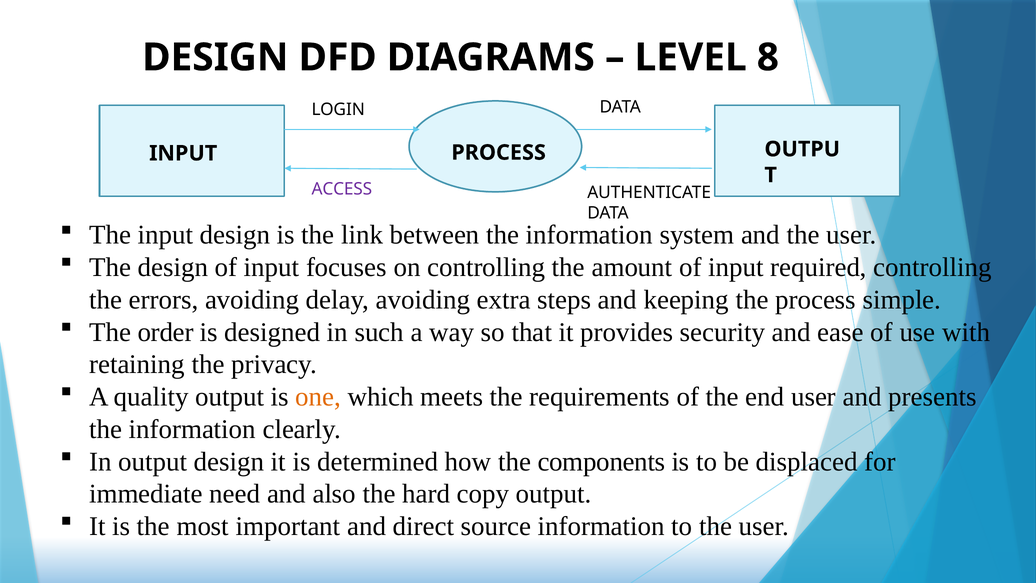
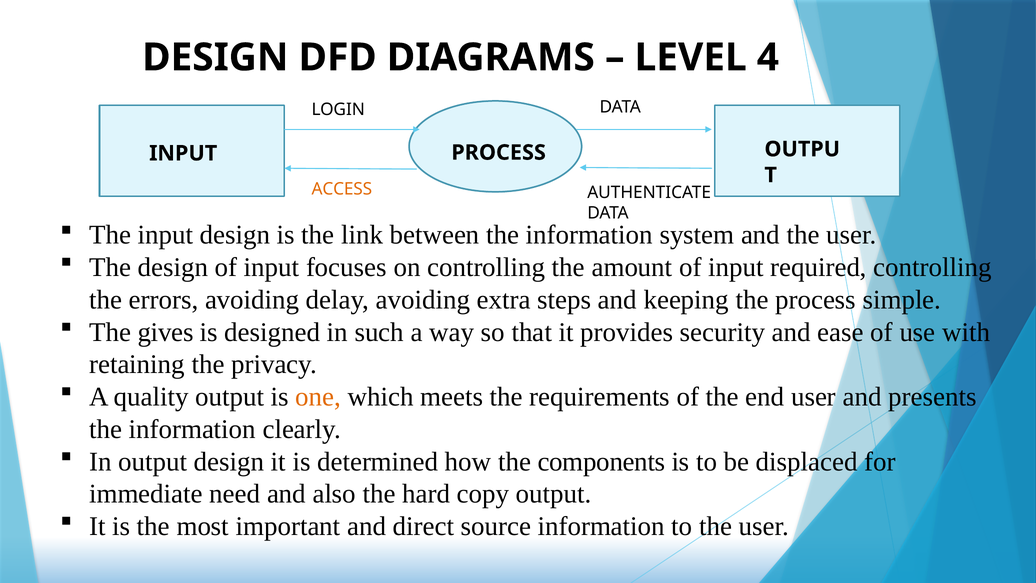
8: 8 -> 4 (768, 58)
ACCESS colour: purple -> orange (342, 189)
order: order -> gives (166, 332)
